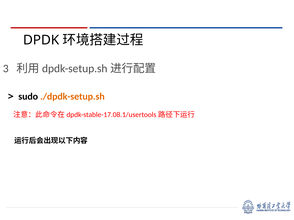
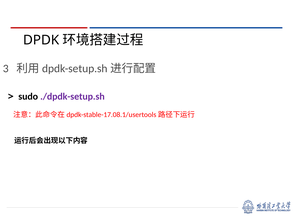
./dpdk-setup.sh colour: orange -> purple (72, 97)
